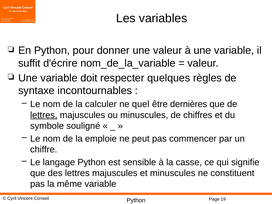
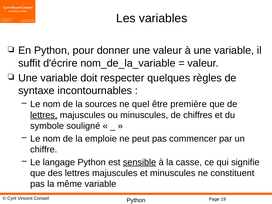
calculer: calculer -> sources (101, 104)
dernières: dernières -> première (189, 104)
sensible underline: none -> present (139, 162)
